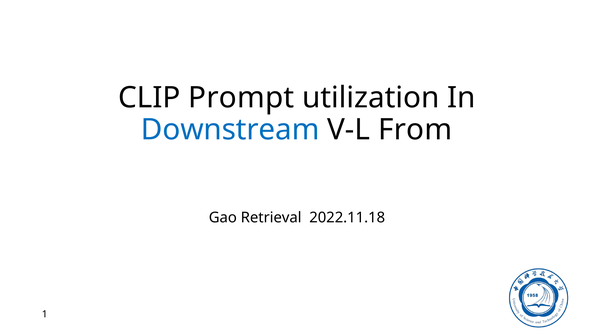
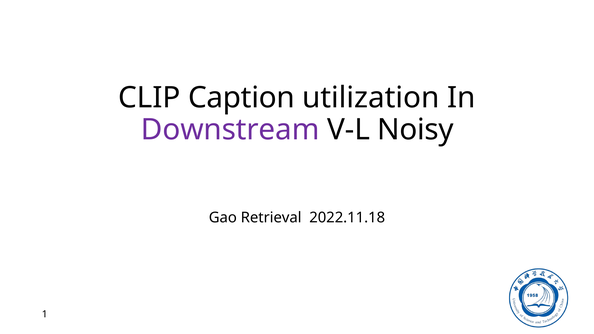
Prompt: Prompt -> Caption (241, 98)
Downstream colour: blue -> purple (230, 130)
From: From -> Noisy (415, 130)
